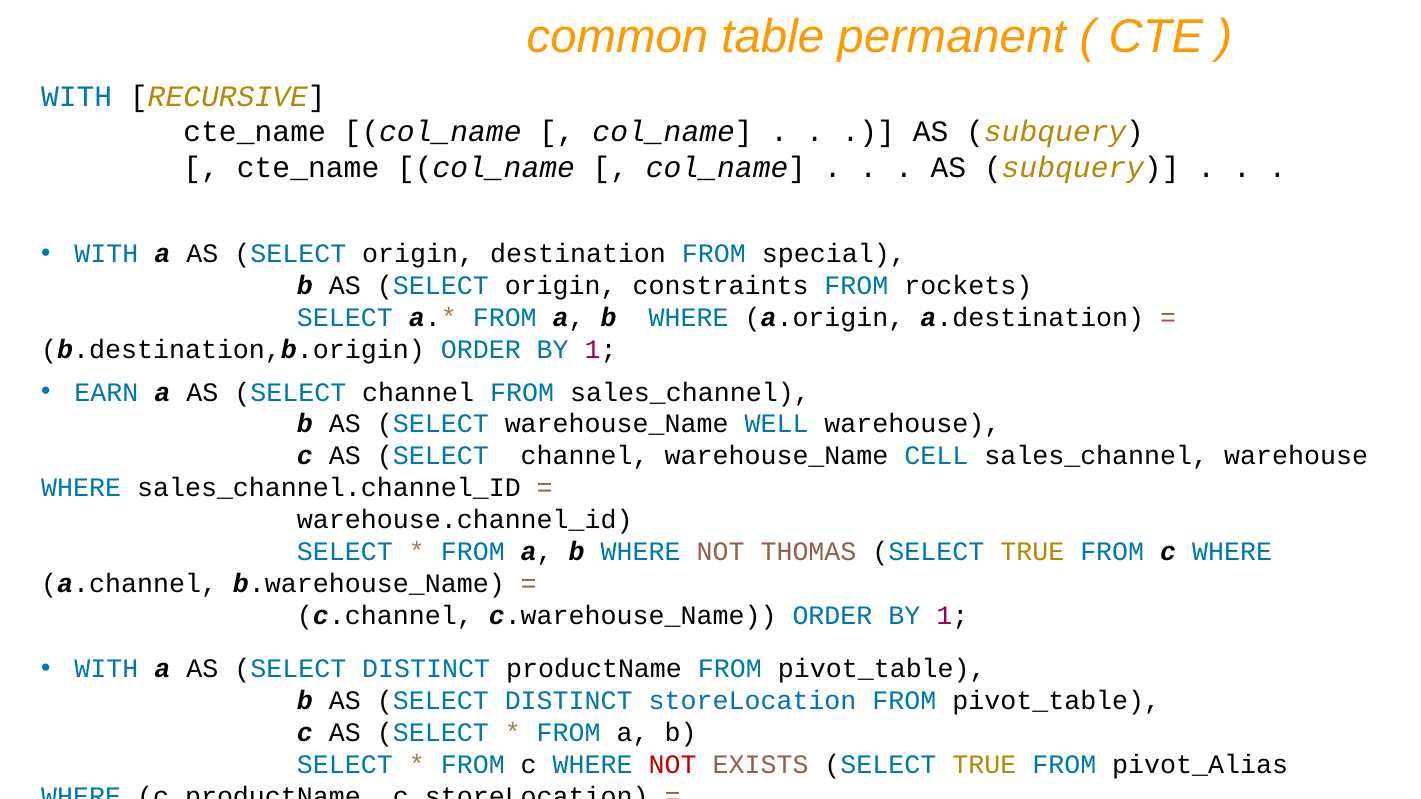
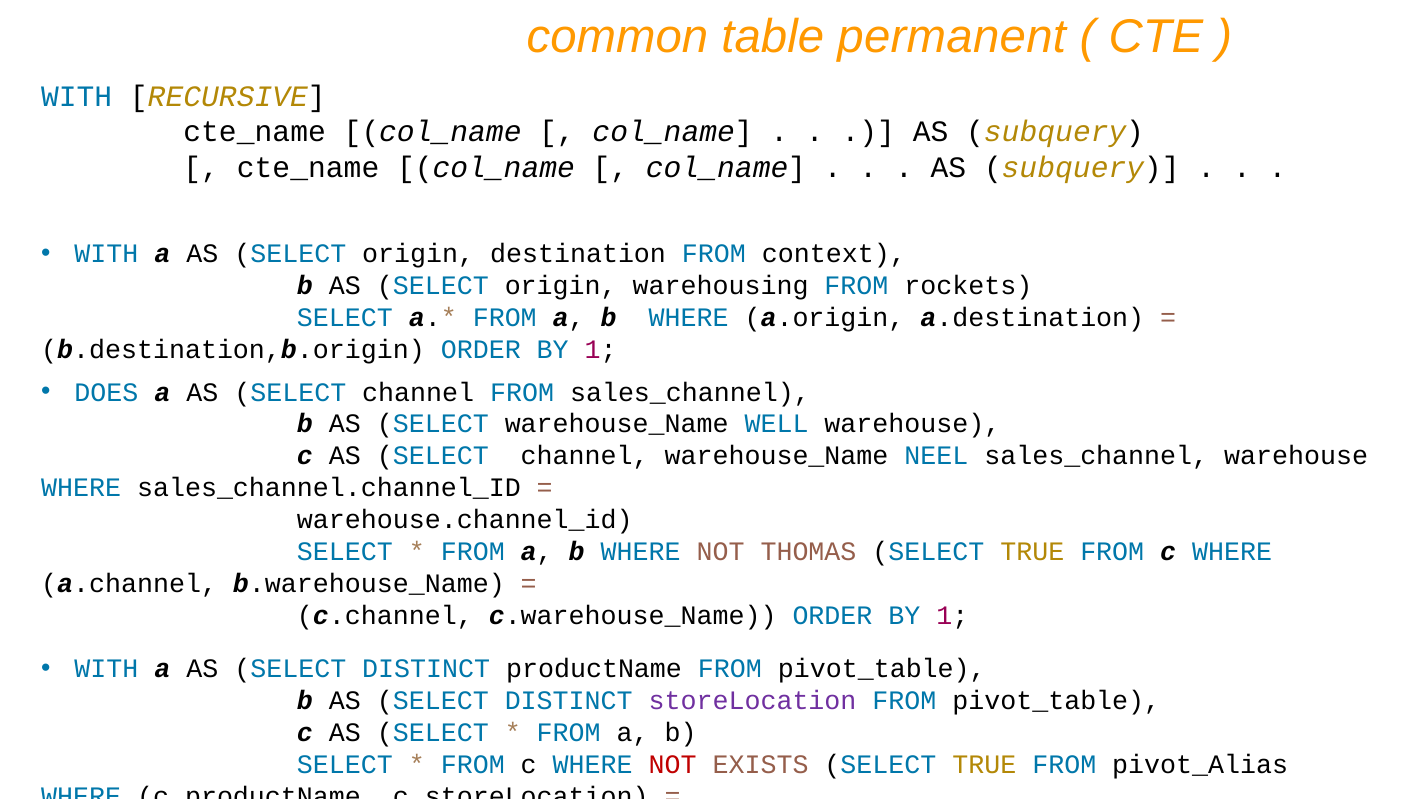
special: special -> context (834, 254)
constraints: constraints -> warehousing (721, 286)
EARN: EARN -> DOES (106, 392)
CELL: CELL -> NEEL (936, 456)
storeLocation colour: blue -> purple (753, 701)
